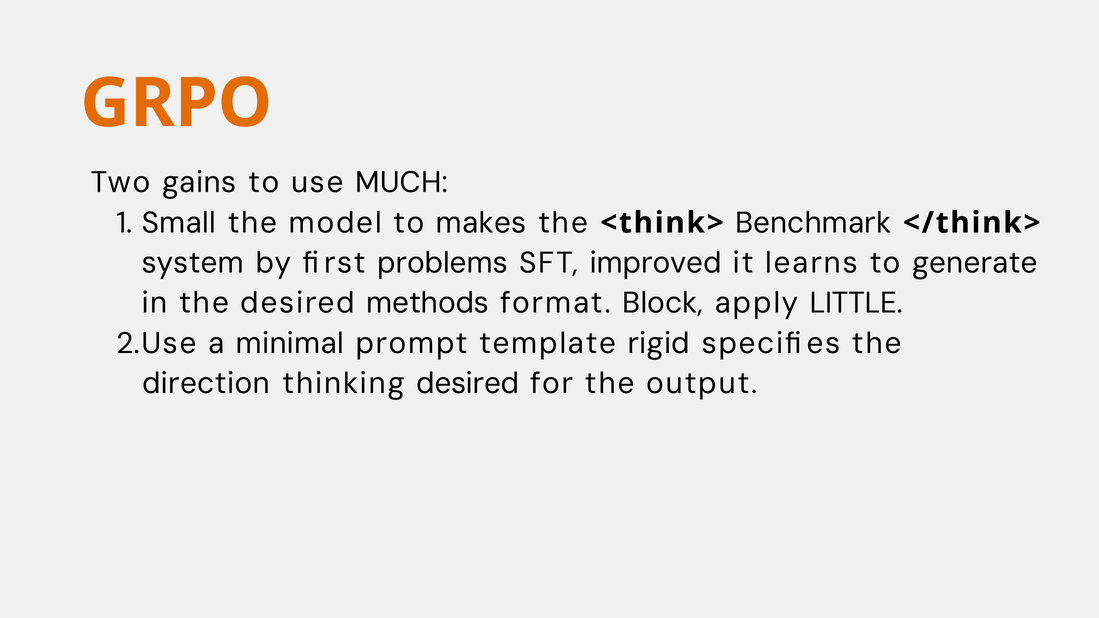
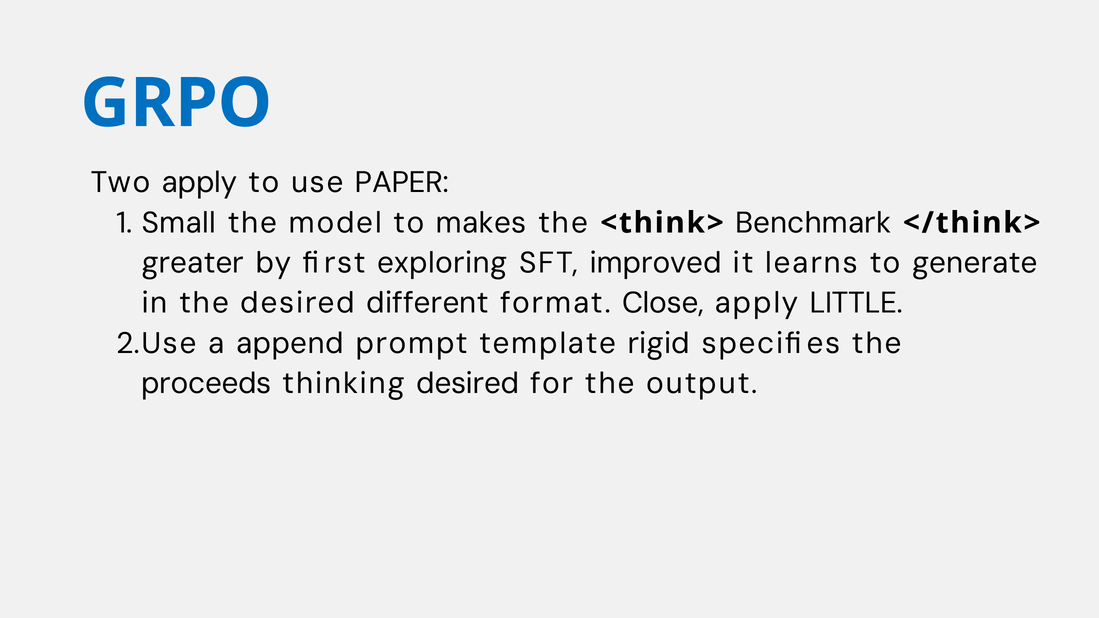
GRPO colour: orange -> blue (176, 103)
Two gains: gains -> apply (199, 183)
MUCH: MUCH -> PAPER (402, 183)
system: system -> greater (193, 263)
problems: problems -> exploring (442, 263)
methods: methods -> different (428, 303)
Block: Block -> Close (663, 303)
minimal: minimal -> append (290, 343)
direction: direction -> proceeds (206, 384)
